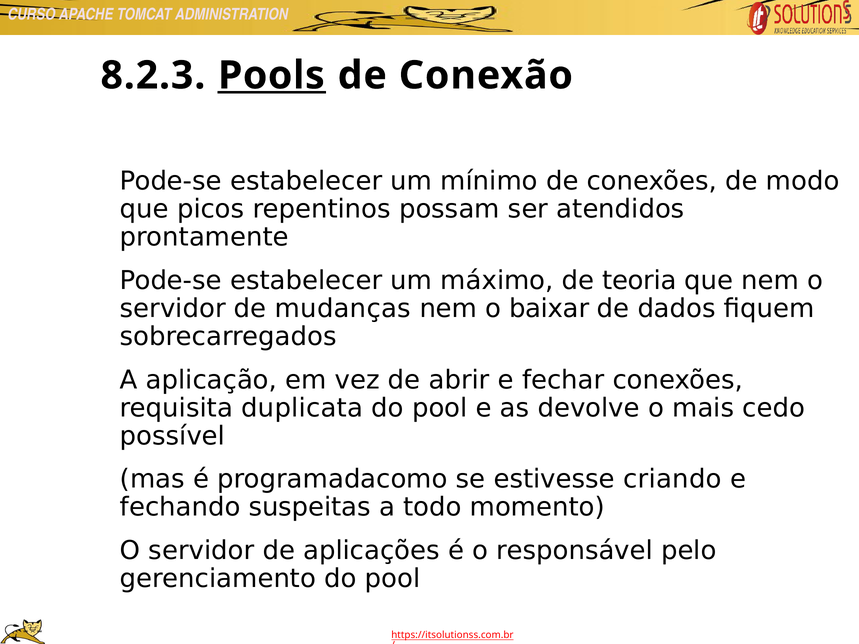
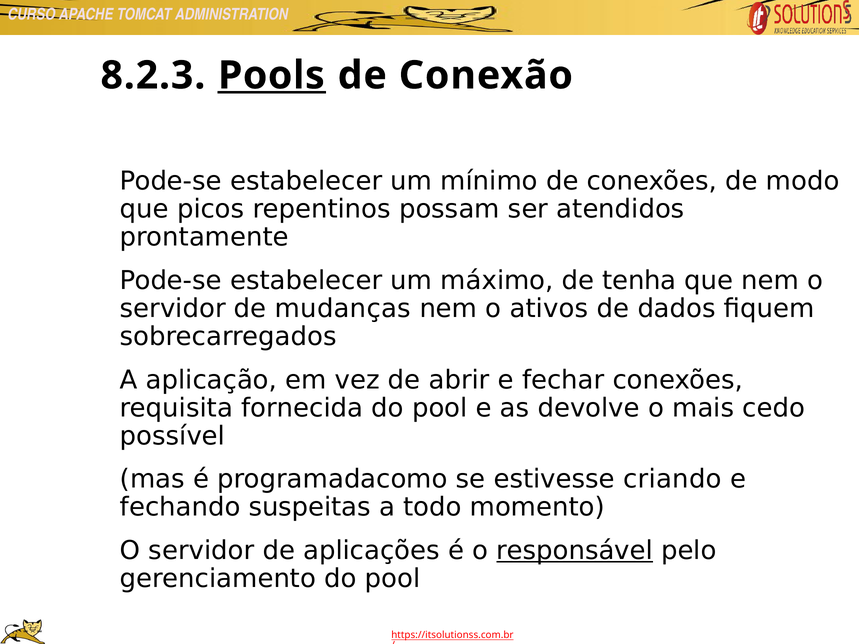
teoria: teoria -> tenha (639, 281)
baixar: baixar -> ativos (549, 309)
duplicata: duplicata -> fornecida (302, 408)
responsável underline: none -> present (575, 551)
